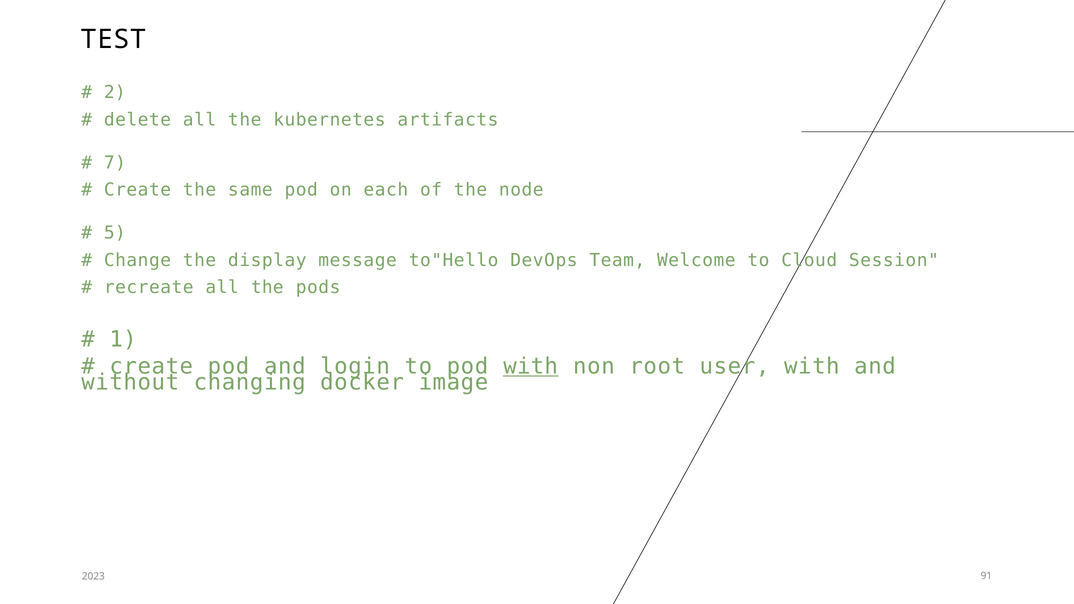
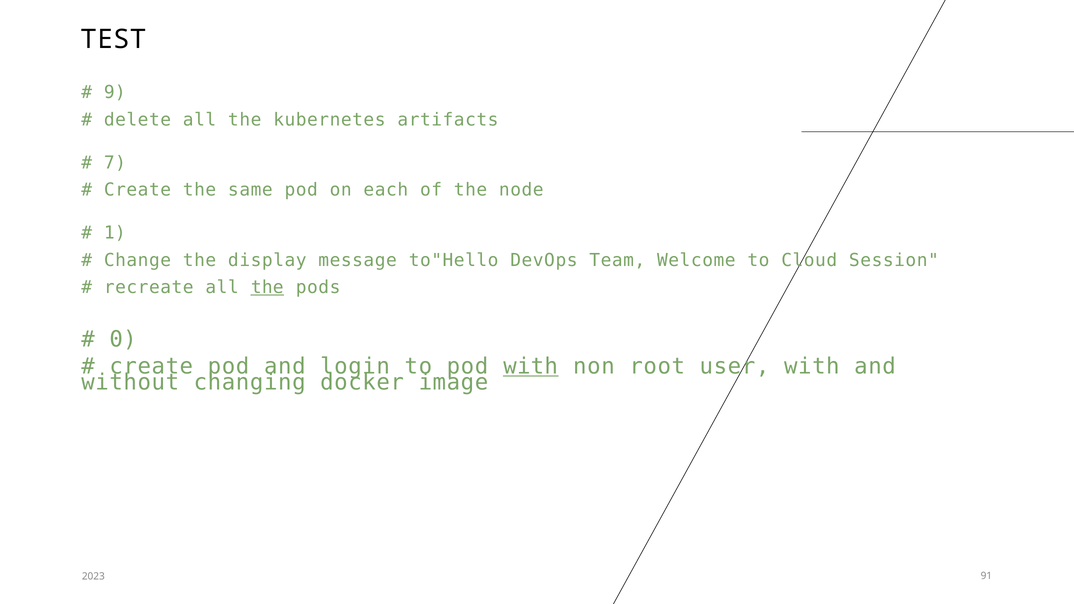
2: 2 -> 9 (115, 93)
5: 5 -> 1 (115, 233)
the underline: none -> present (267, 287)
1: 1 -> 0 (123, 339)
